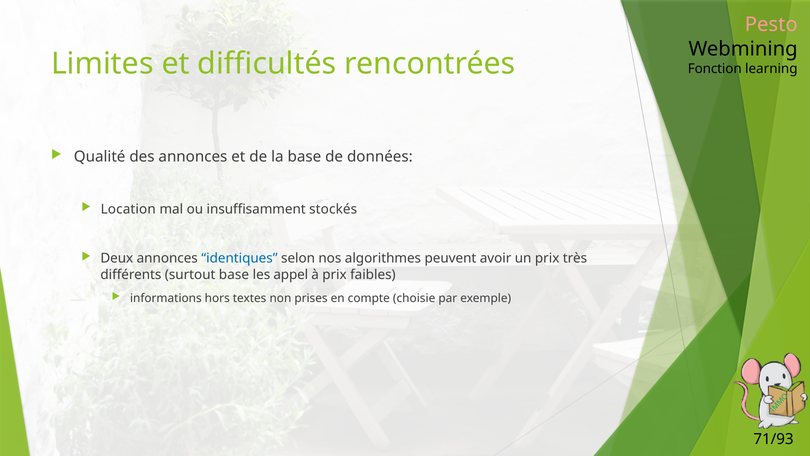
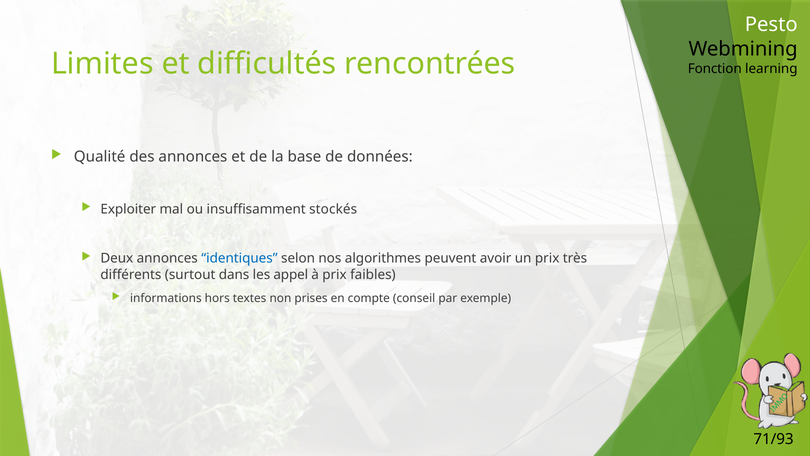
Pesto colour: pink -> white (771, 25)
Location: Location -> Exploiter (128, 209)
surtout base: base -> dans (234, 274)
choisie: choisie -> conseil (414, 298)
